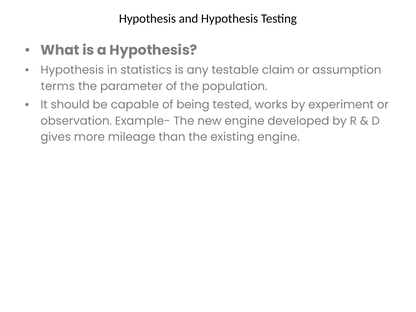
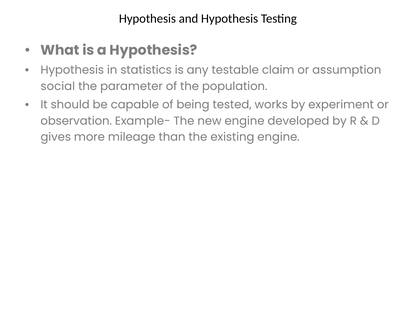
terms: terms -> social (58, 86)
